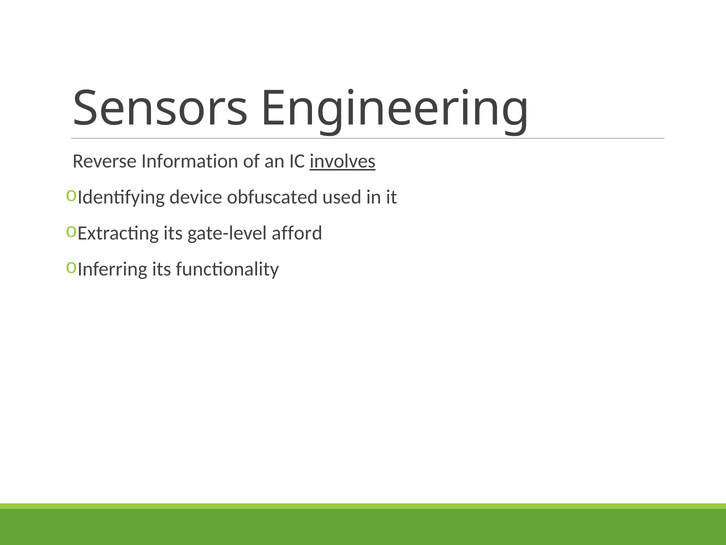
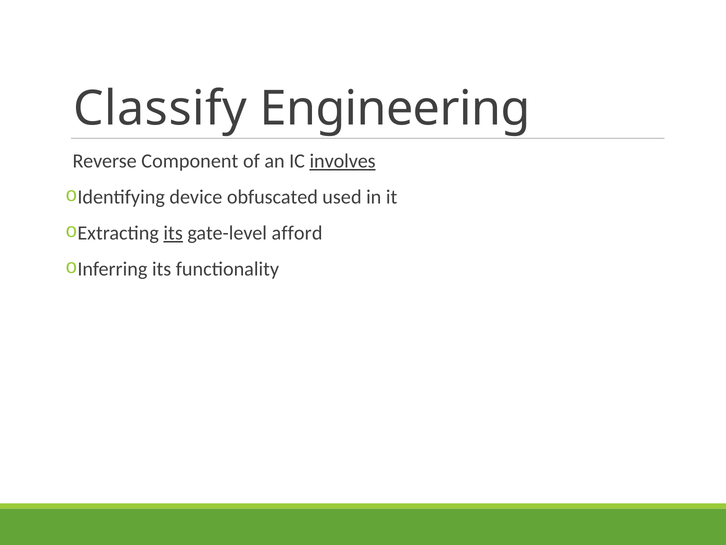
Sensors: Sensors -> Classify (160, 108)
Information: Information -> Component (190, 161)
its underline: none -> present (173, 233)
